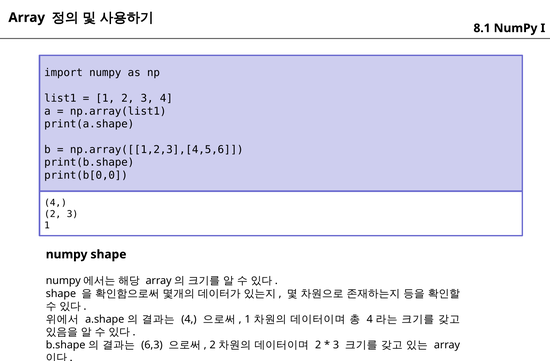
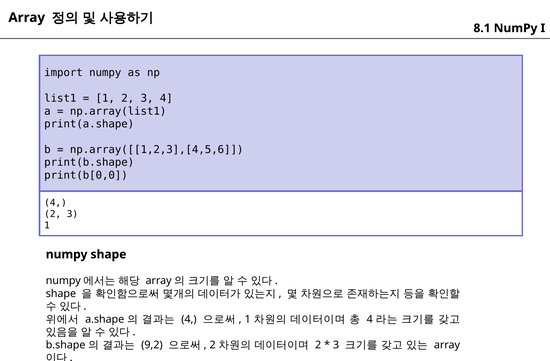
6,3: 6,3 -> 9,2 (152, 345)
